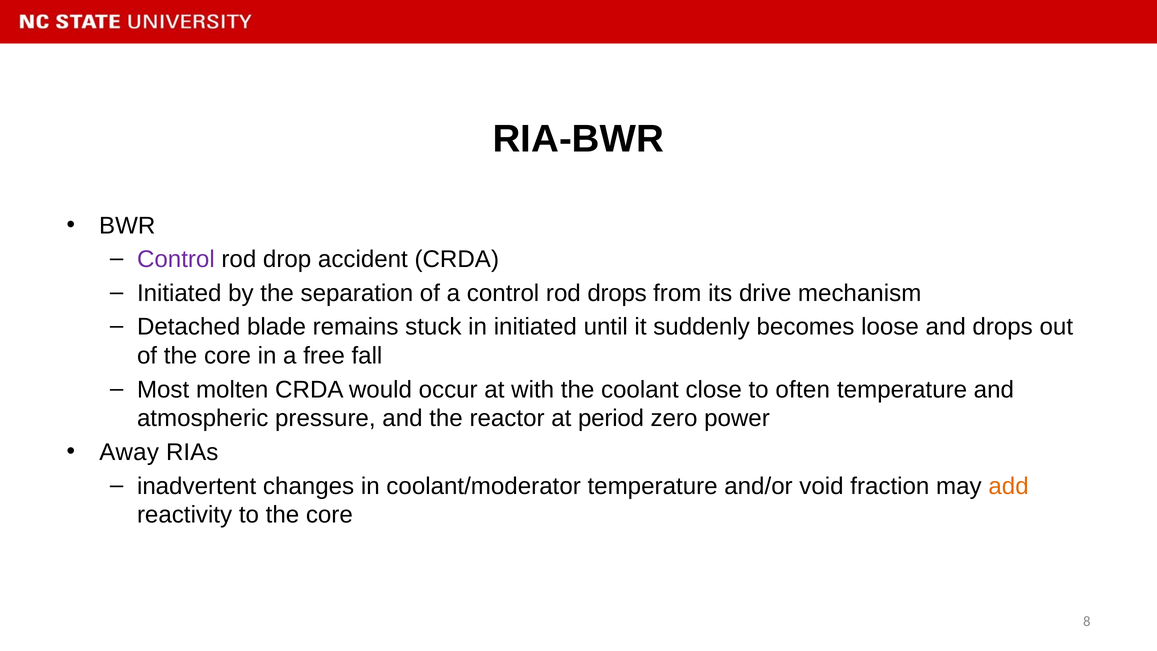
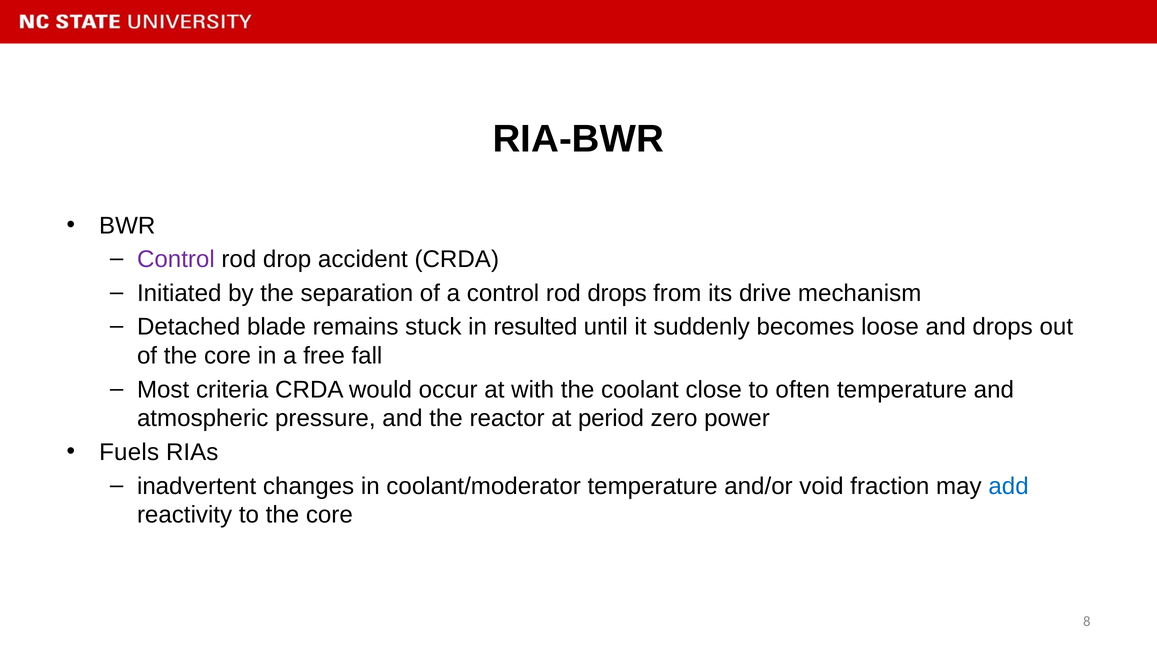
in initiated: initiated -> resulted (535, 327)
molten: molten -> criteria (232, 389)
Away: Away -> Fuels (129, 452)
add colour: orange -> blue (1009, 486)
